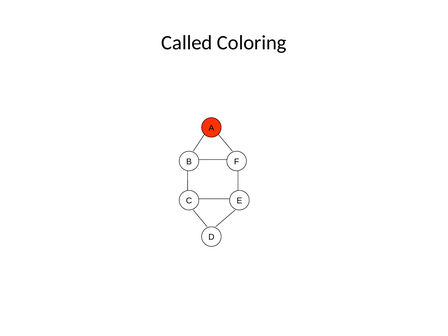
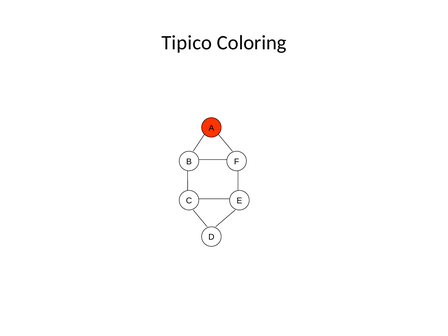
Called: Called -> Tipico (187, 43)
